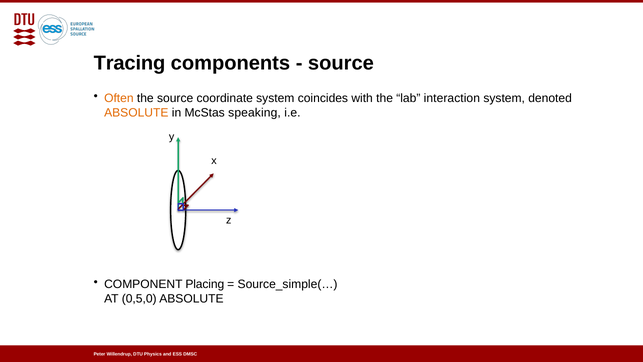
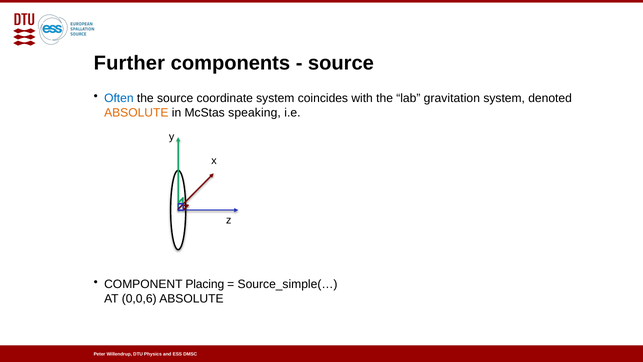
Tracing: Tracing -> Further (129, 63)
Often colour: orange -> blue (119, 98)
interaction: interaction -> gravitation (452, 98)
0,5,0: 0,5,0 -> 0,0,6 (139, 299)
